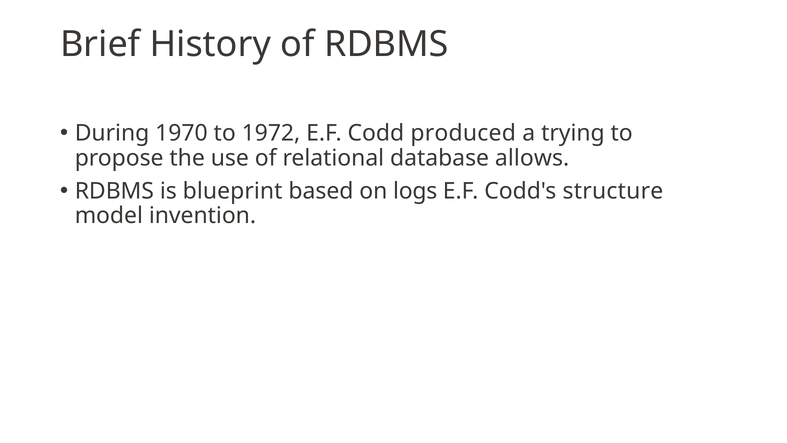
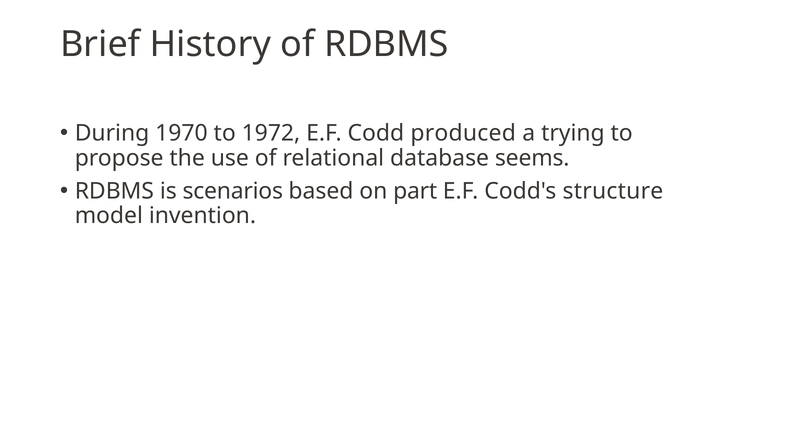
allows: allows -> seems (532, 158)
blueprint: blueprint -> scenarios (233, 191)
logs: logs -> part (415, 191)
